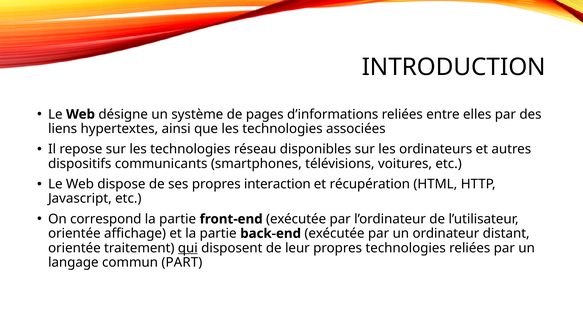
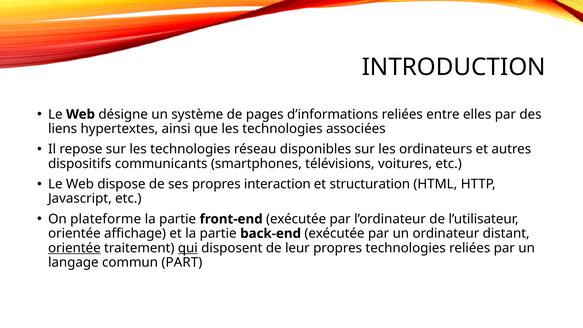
récupération: récupération -> structuration (370, 184)
correspond: correspond -> plateforme (106, 219)
orientée underline: none -> present (74, 248)
